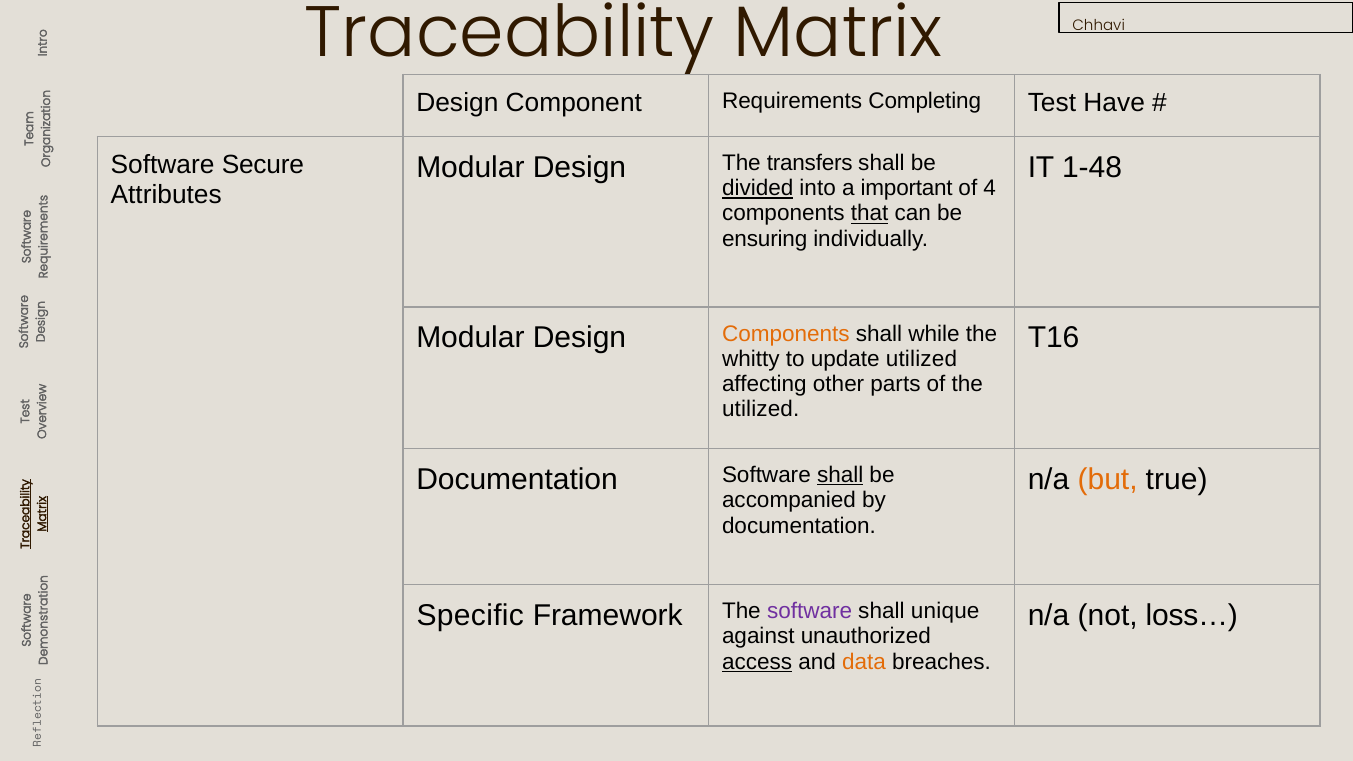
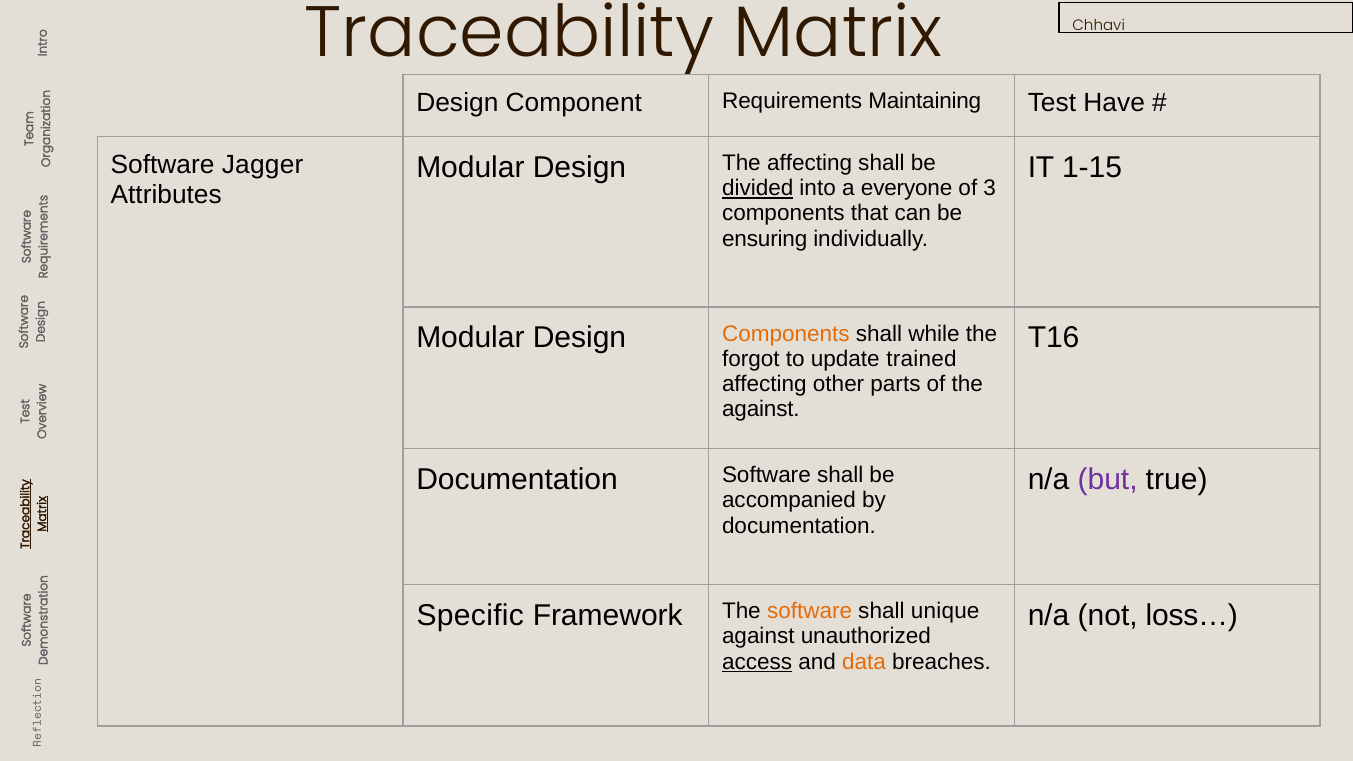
Completing: Completing -> Maintaining (925, 101)
Secure: Secure -> Jagger (263, 165)
The transfers: transfers -> affecting (810, 163)
1-48: 1-48 -> 1-15 (1092, 167)
important: important -> everyone (907, 188)
4: 4 -> 3 (990, 188)
that underline: present -> none (870, 214)
whitty: whitty -> forgot (751, 359)
update utilized: utilized -> trained (921, 359)
utilized: utilized -> against (761, 409)
shall underline: present -> none (840, 475)
but colour: orange -> purple (1108, 479)
software colour: purple -> orange (810, 611)
